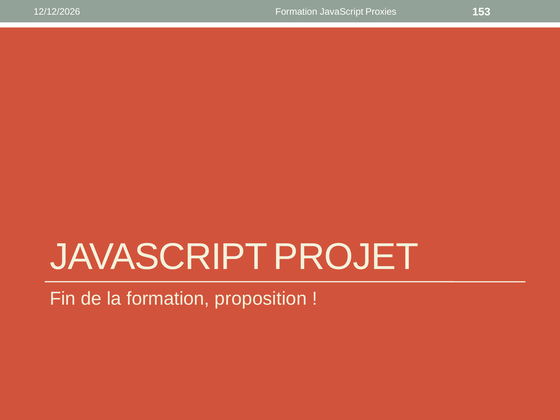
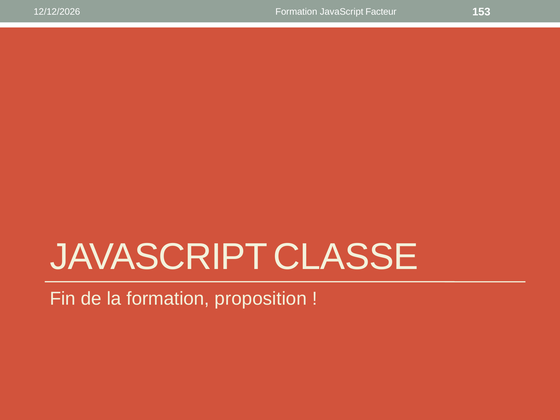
Proxies: Proxies -> Facteur (381, 12)
PROJET: PROJET -> CLASSE (346, 257)
